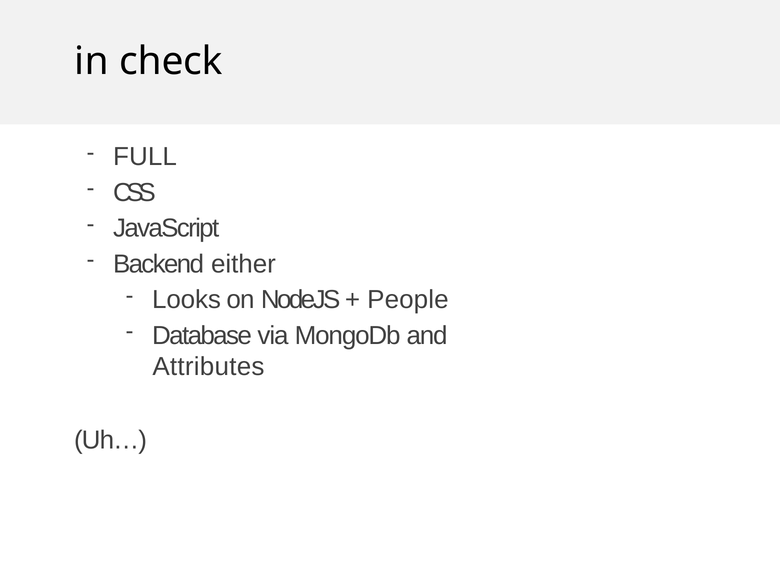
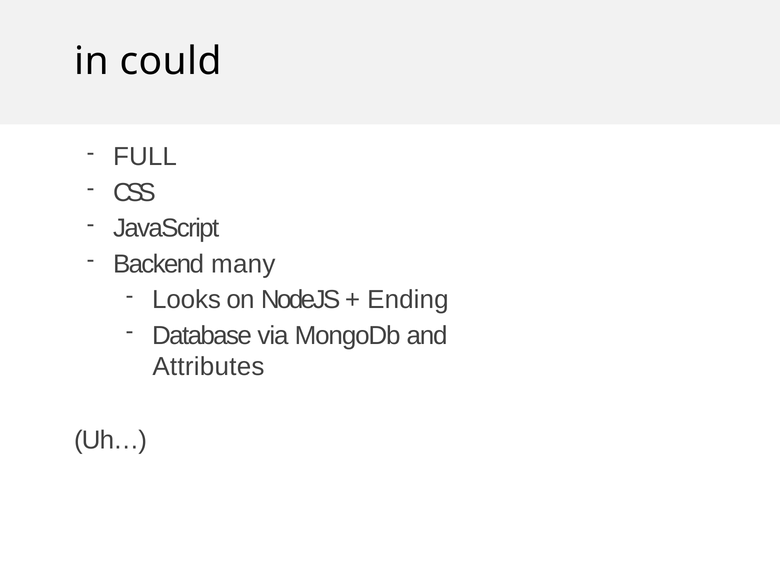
check: check -> could (171, 61)
either: either -> many (243, 264)
People: People -> Ending (408, 300)
